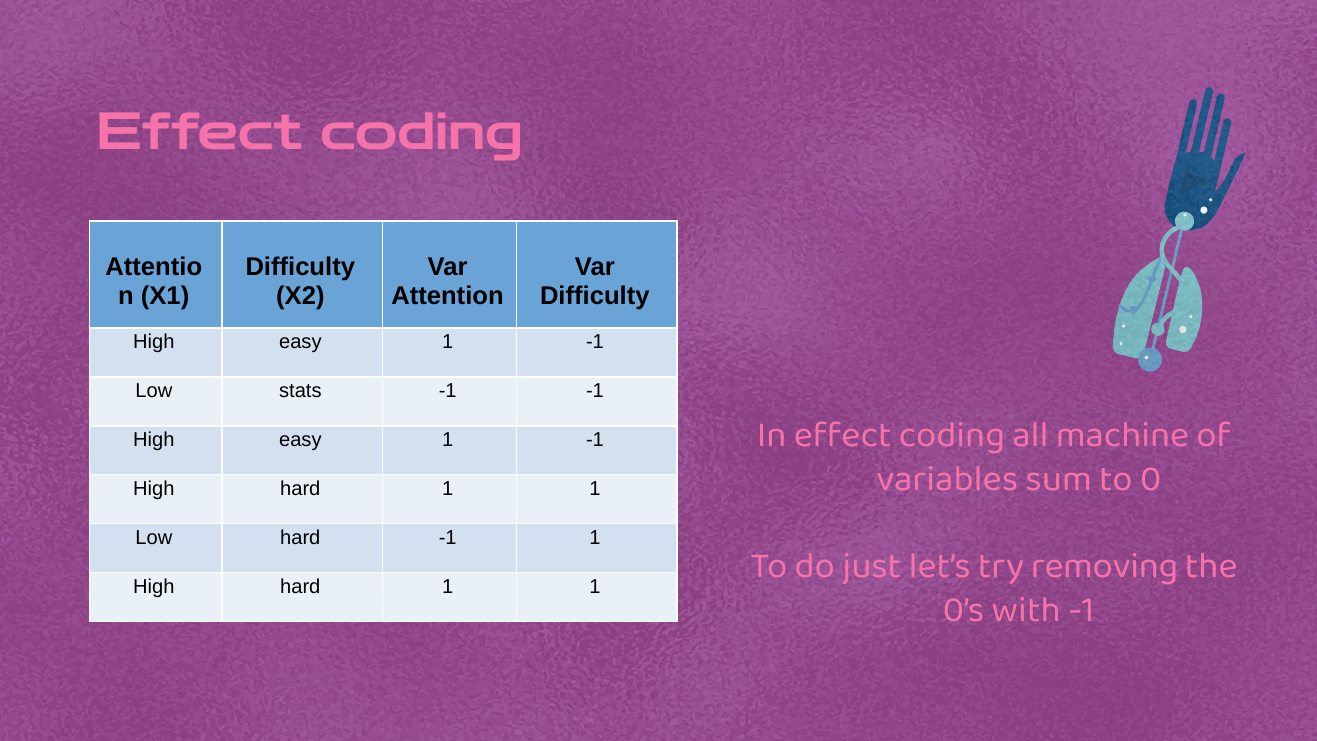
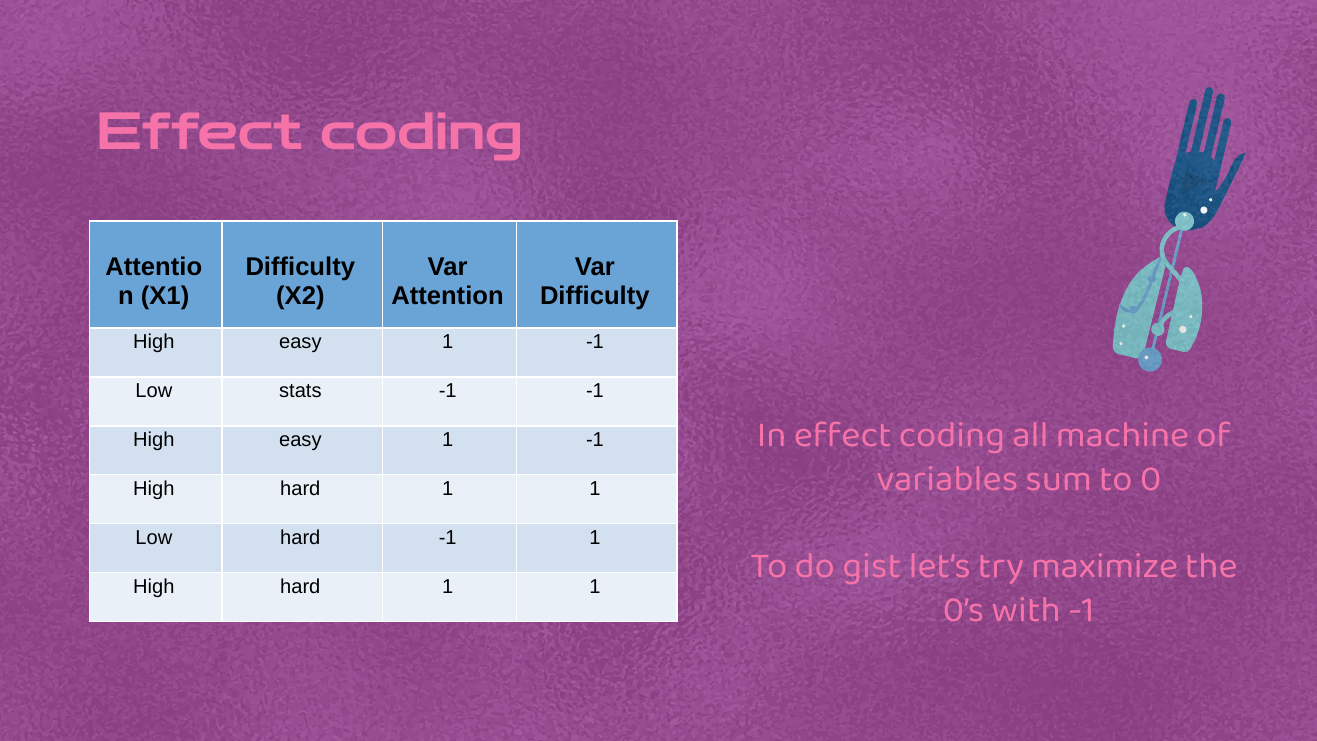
just: just -> gist (872, 566)
removing: removing -> maximize (1105, 566)
